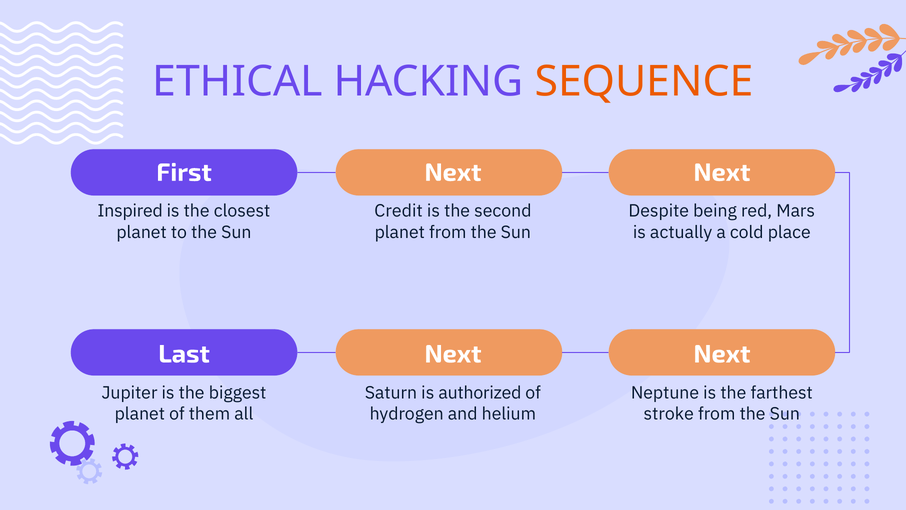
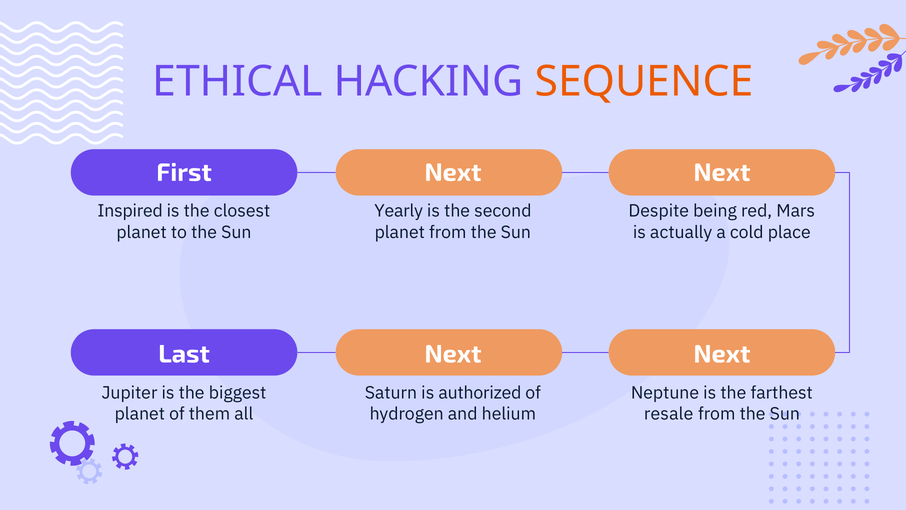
Credit: Credit -> Yearly (399, 211)
stroke: stroke -> resale (669, 414)
